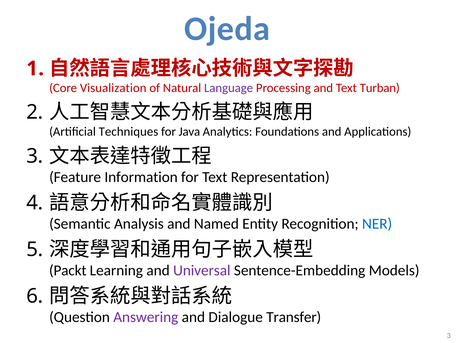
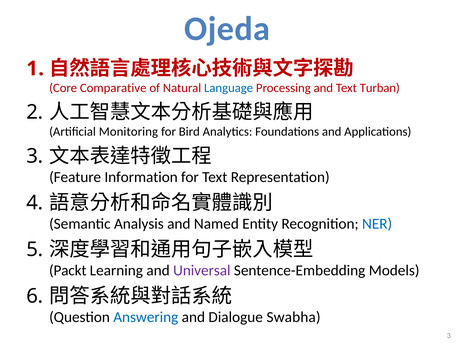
Visualization: Visualization -> Comparative (113, 88)
Language colour: purple -> blue (229, 88)
Techniques: Techniques -> Monitoring (128, 131)
Java: Java -> Bird (189, 131)
Answering colour: purple -> blue (146, 317)
Transfer: Transfer -> Swabha (294, 317)
